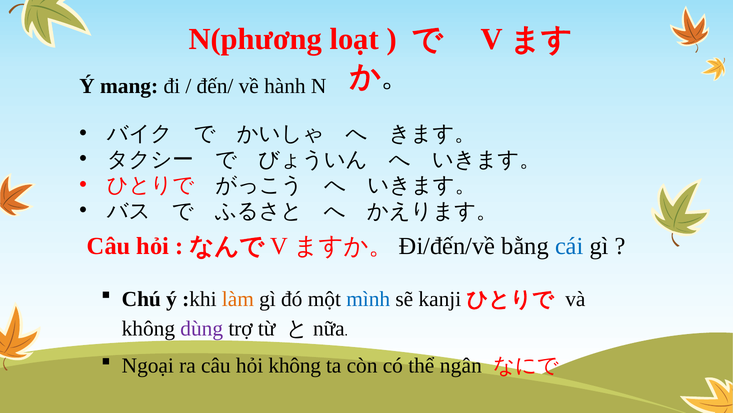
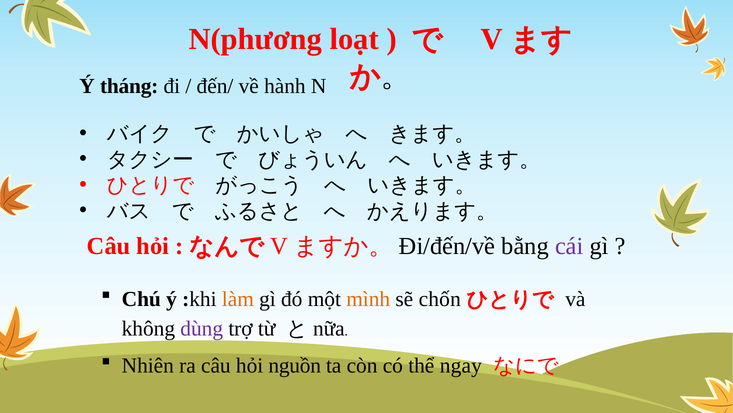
mang: mang -> tháng (129, 86)
cái colour: blue -> purple (569, 246)
mình colour: blue -> orange (368, 299)
kanji: kanji -> chốn (440, 299)
Ngoại: Ngoại -> Nhiên (148, 365)
hỏi không: không -> nguồn (295, 365)
ngân: ngân -> ngay (461, 365)
